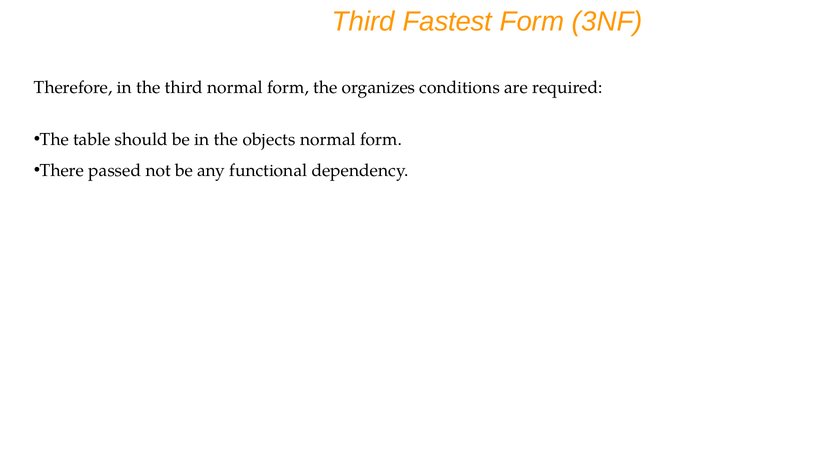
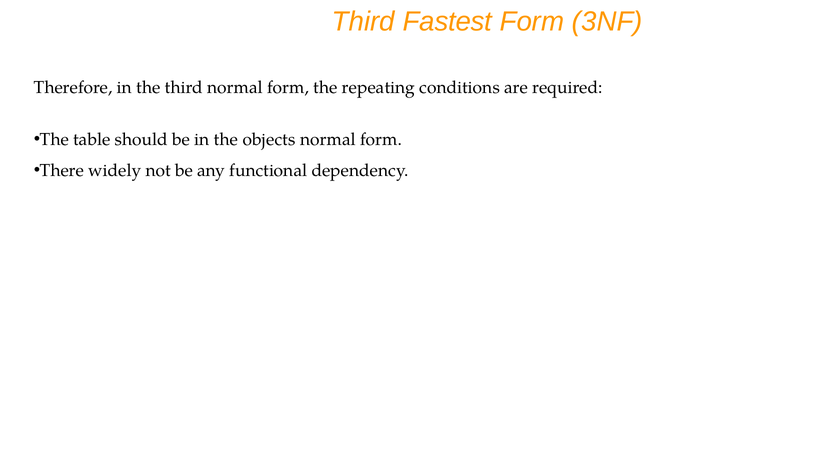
organizes: organizes -> repeating (378, 87)
passed: passed -> widely (115, 170)
